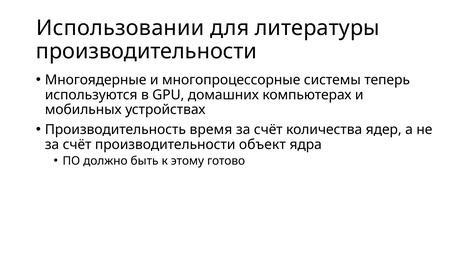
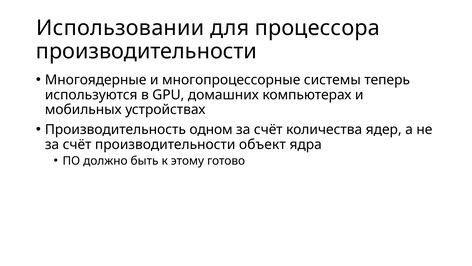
литературы: литературы -> процессора (317, 28)
время: время -> одном (211, 129)
